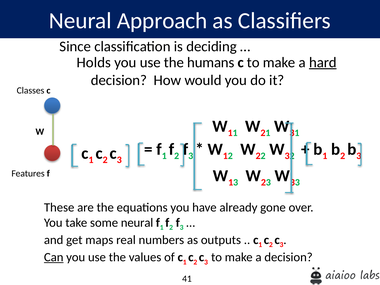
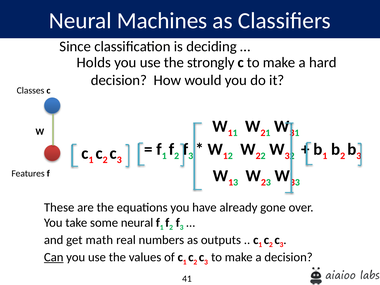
Approach: Approach -> Machines (162, 21)
humans: humans -> strongly (211, 62)
hard underline: present -> none (323, 62)
maps: maps -> math (99, 240)
